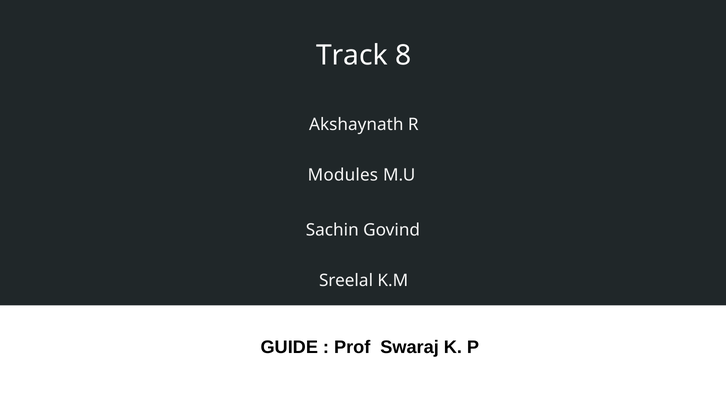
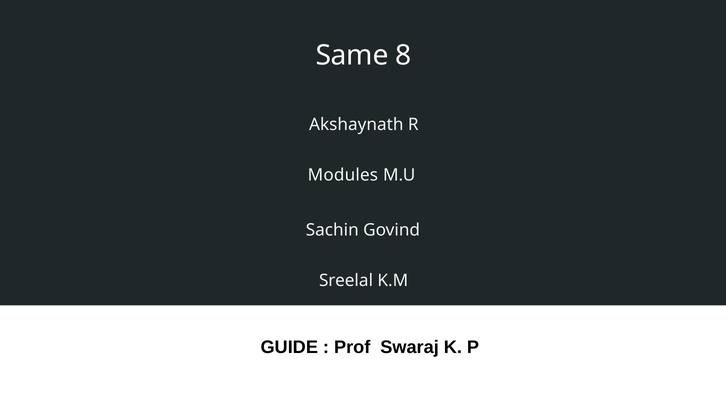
Track: Track -> Same (352, 55)
